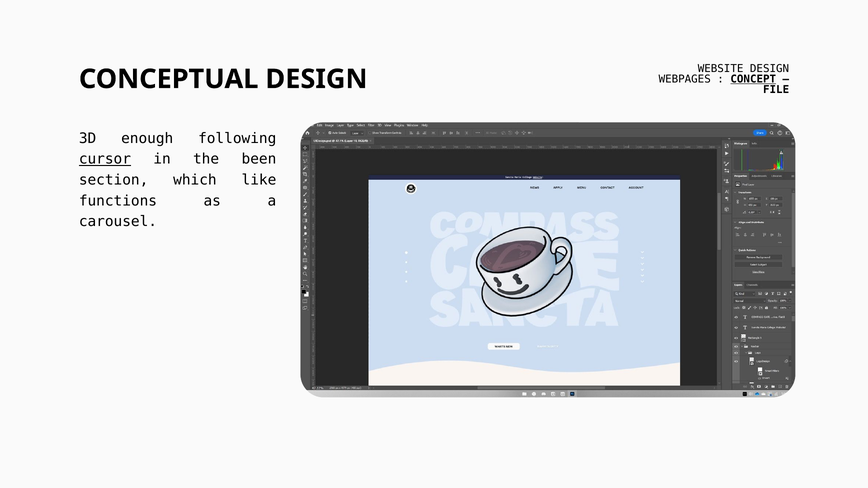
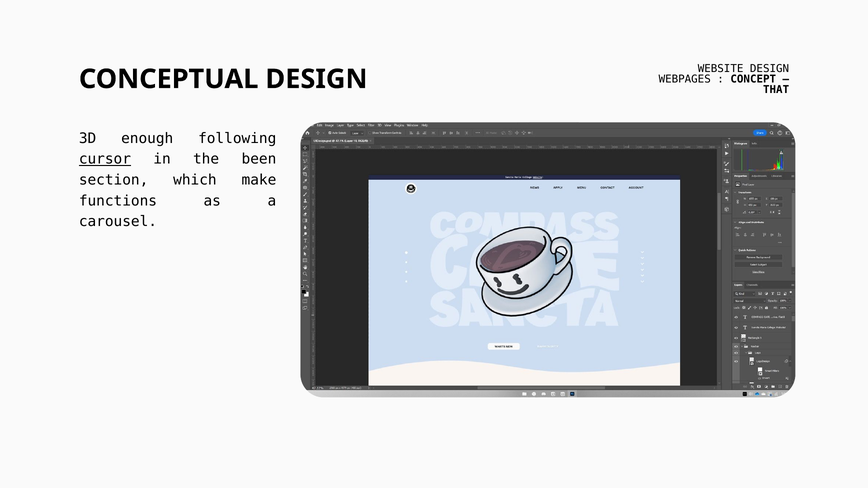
CONCEPT underline: present -> none (753, 79)
FILE: FILE -> THAT (776, 90)
like: like -> make (259, 180)
